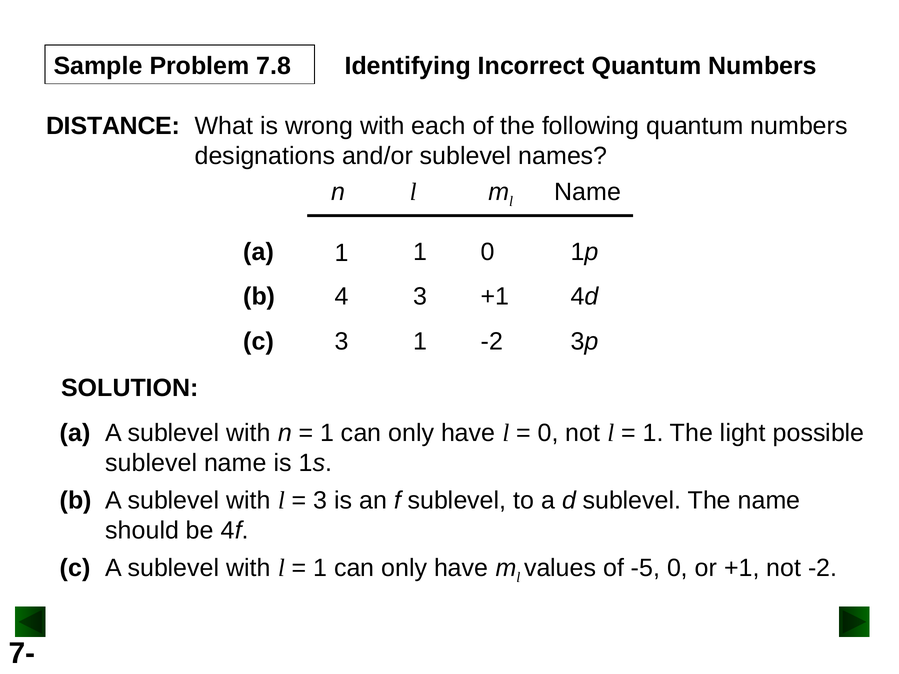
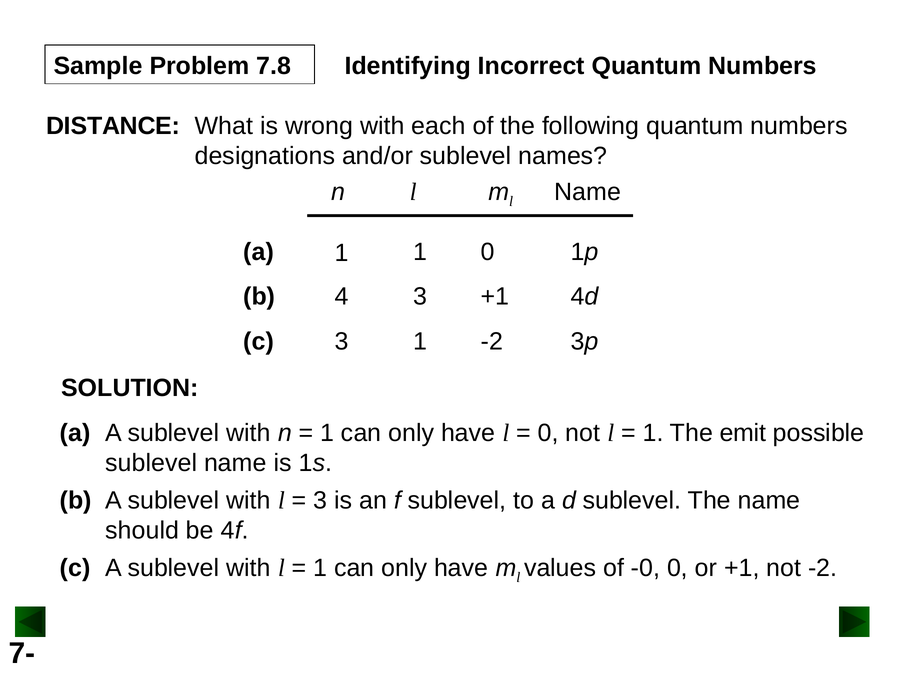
light: light -> emit (743, 433)
-5: -5 -> -0 (646, 568)
